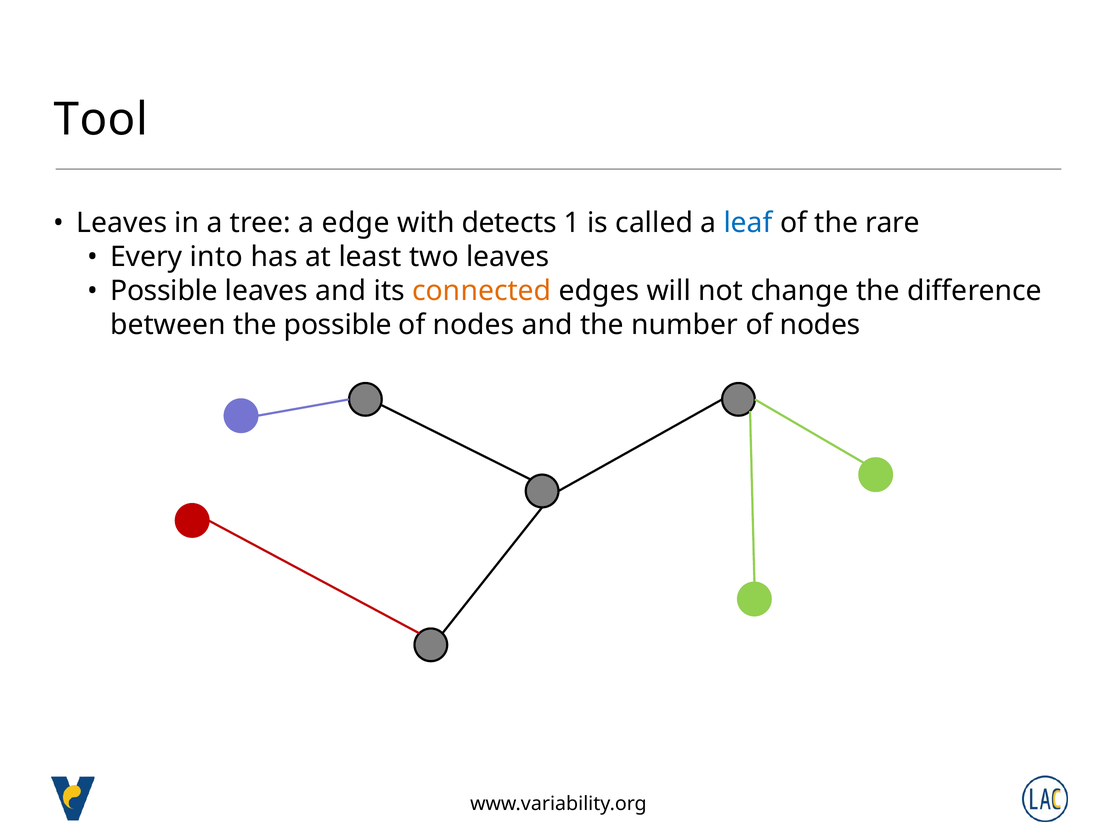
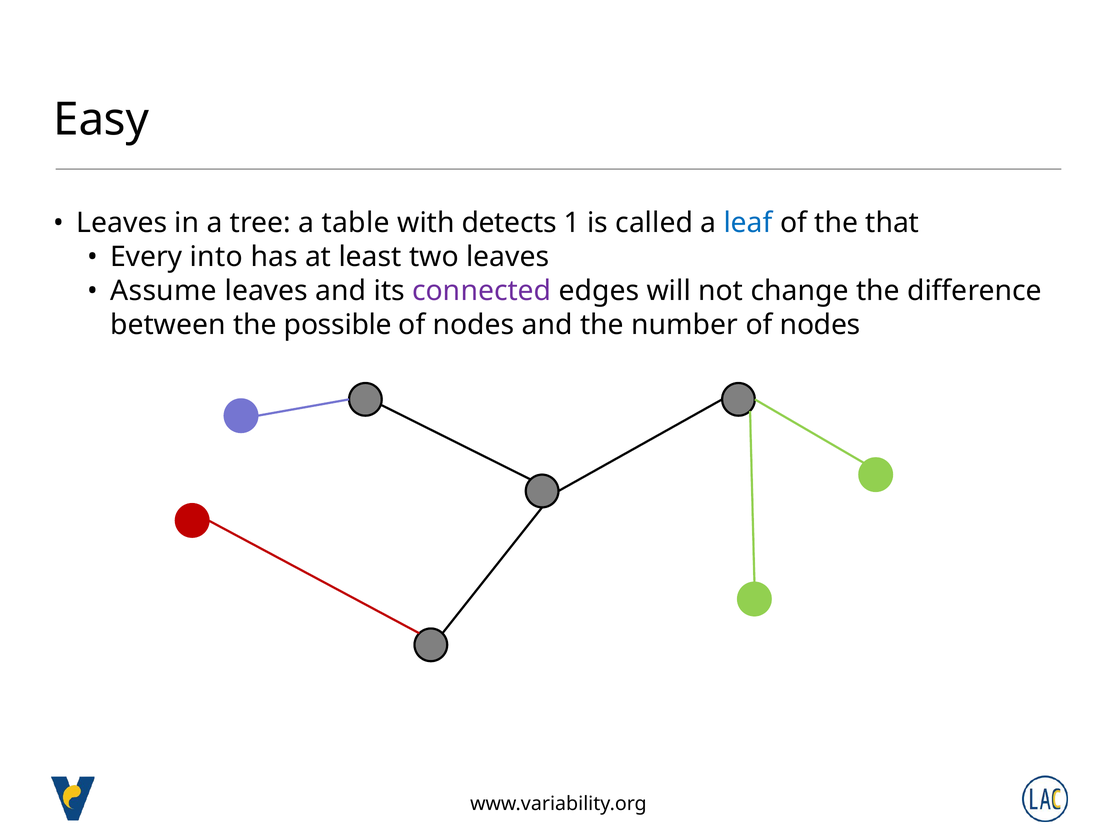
Tool: Tool -> Easy (101, 120)
edge: edge -> table (356, 223)
rare: rare -> that (892, 223)
Possible: Possible -> Assume (164, 291)
connected colour: orange -> purple (482, 291)
